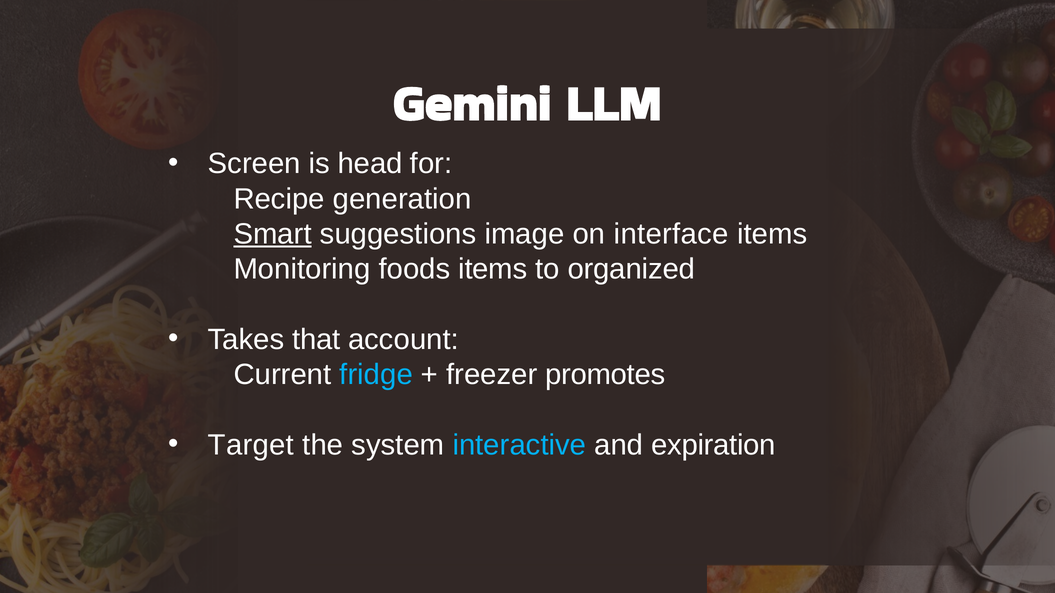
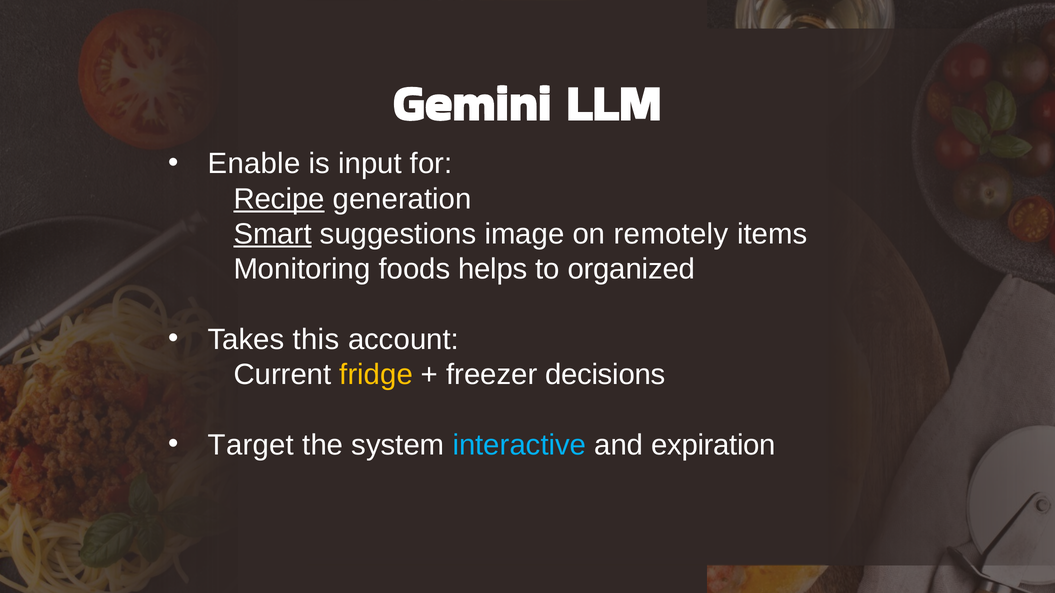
Screen: Screen -> Enable (254, 164)
head: head -> input (370, 164)
Recipe underline: none -> present (279, 199)
interface: interface -> remotely (671, 234)
foods items: items -> helps (493, 269)
that: that -> this (316, 340)
fridge colour: light blue -> yellow (376, 375)
promotes: promotes -> decisions (605, 375)
